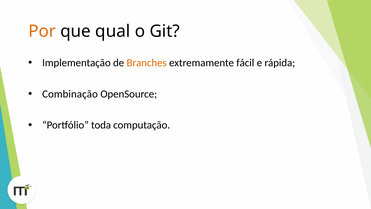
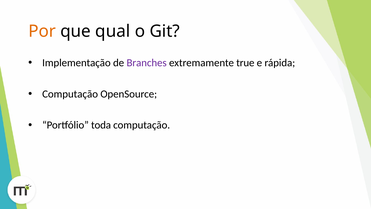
Branches colour: orange -> purple (147, 63)
fácil: fácil -> true (245, 63)
Combinação: Combinação -> Computação (70, 94)
